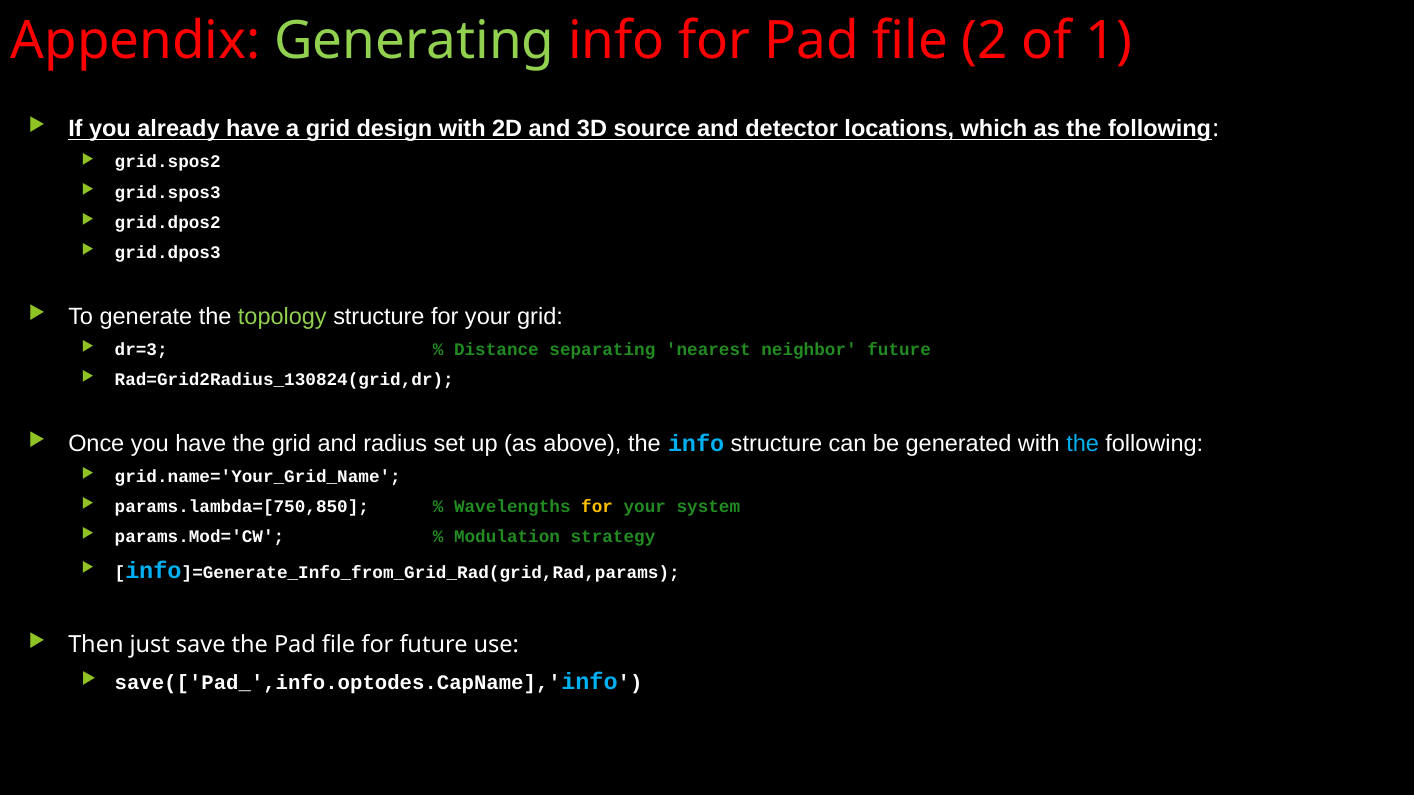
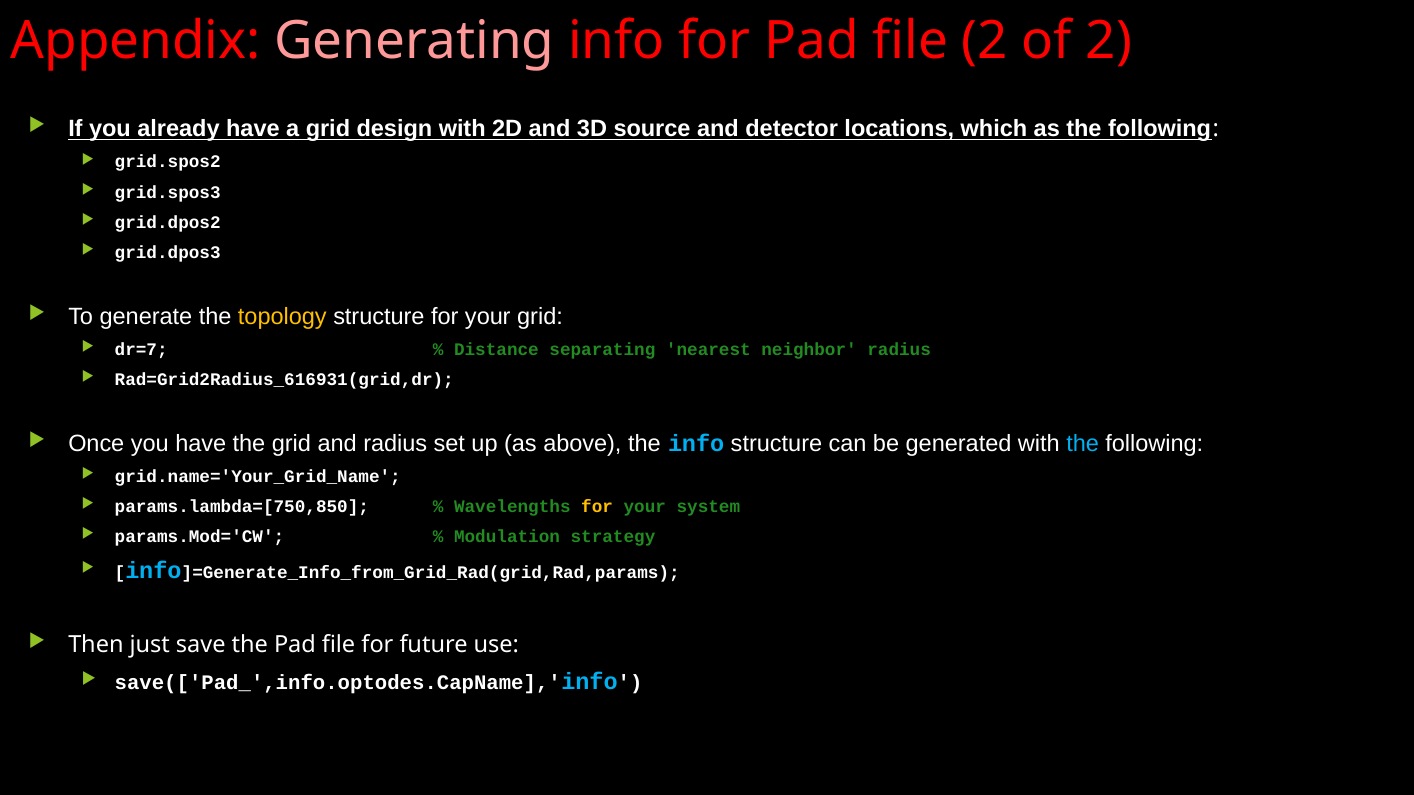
Generating colour: light green -> pink (414, 41)
of 1: 1 -> 2 (1109, 41)
topology colour: light green -> yellow (282, 316)
dr=3: dr=3 -> dr=7 (141, 350)
neighbor future: future -> radius (899, 350)
Rad=Grid2Radius_130824(grid,dr: Rad=Grid2Radius_130824(grid,dr -> Rad=Grid2Radius_616931(grid,dr (284, 380)
